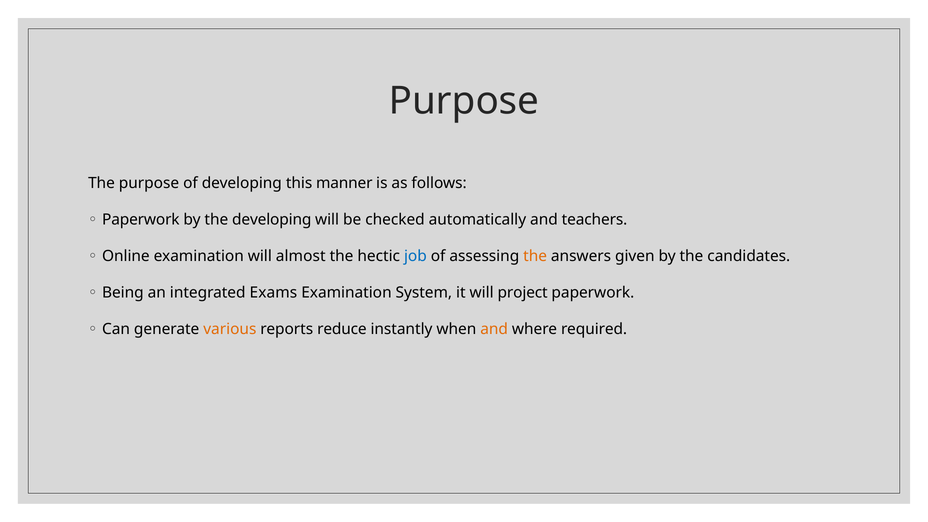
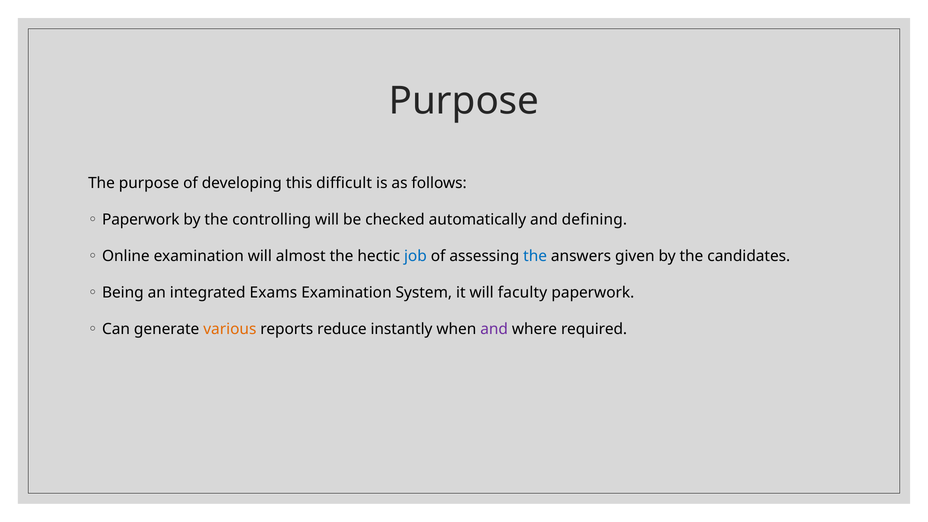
manner: manner -> difficult (344, 183)
the developing: developing -> controlling (272, 220)
teachers: teachers -> defining (594, 220)
the colour: orange -> blue (535, 256)
project: project -> faculty (522, 293)
and colour: orange -> purple (494, 329)
